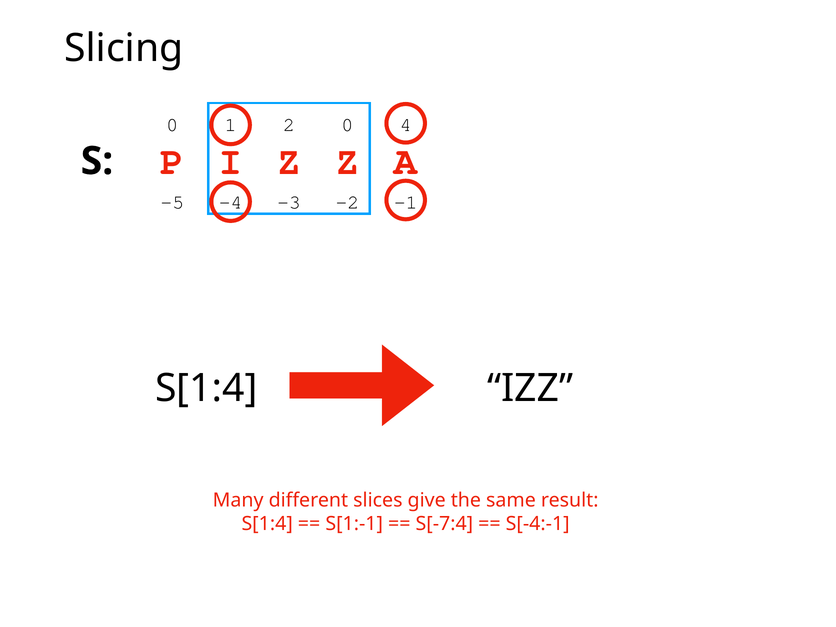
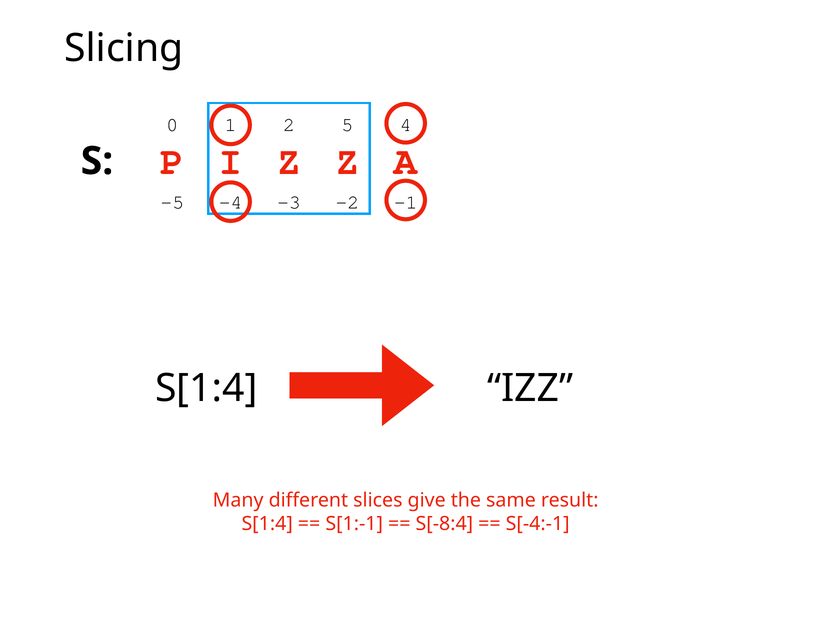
2 0: 0 -> 5 (347, 125)
S[-7:4: S[-7:4 -> S[-8:4 (444, 524)
